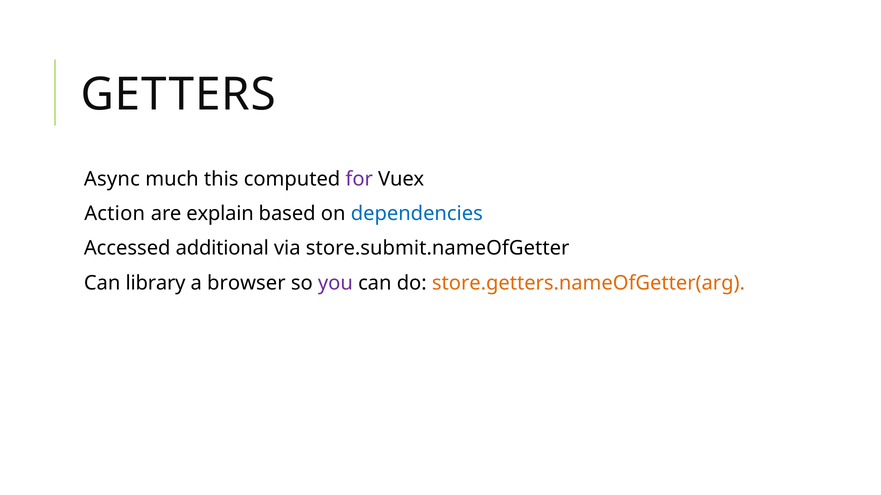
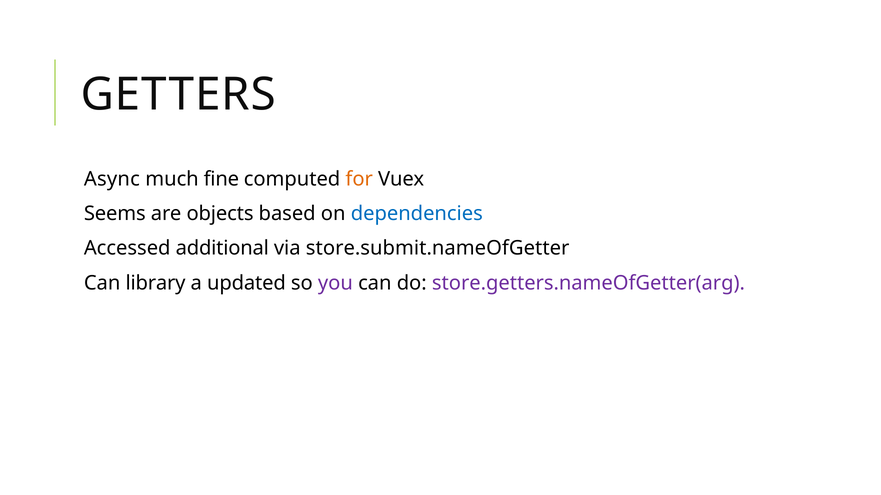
this: this -> fine (221, 179)
for colour: purple -> orange (359, 179)
Action: Action -> Seems (115, 214)
explain: explain -> objects (220, 214)
browser: browser -> updated (246, 283)
store.getters.nameOfGetter(arg colour: orange -> purple (588, 283)
